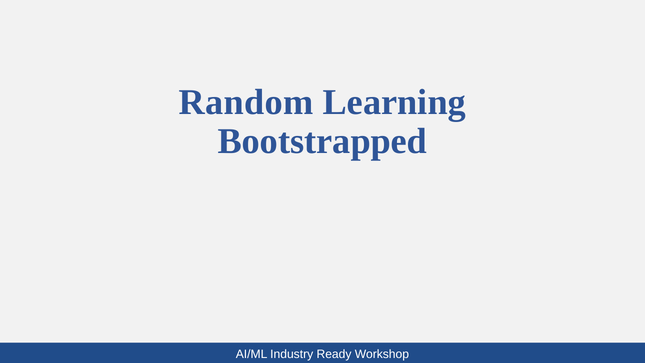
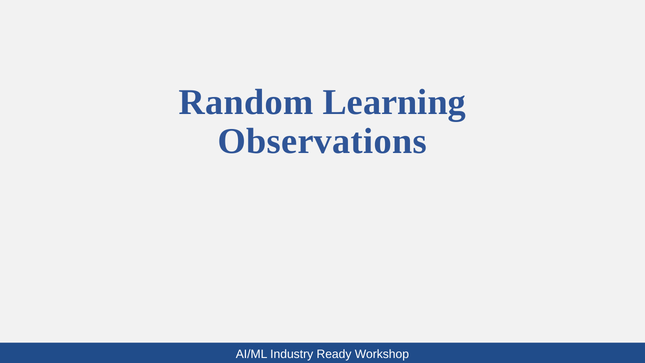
Bootstrapped: Bootstrapped -> Observations (322, 141)
